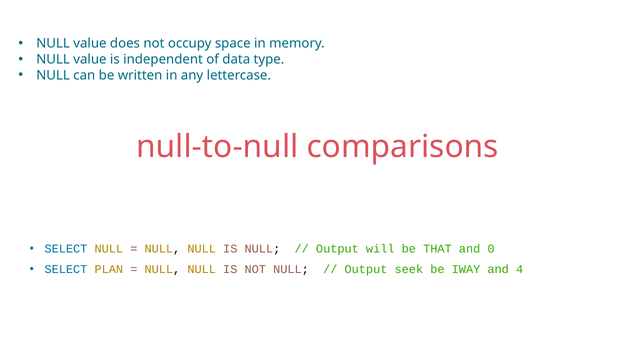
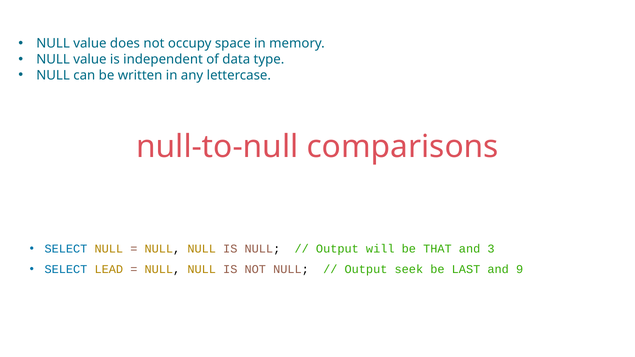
0: 0 -> 3 (491, 249)
PLAN: PLAN -> LEAD (109, 270)
IWAY: IWAY -> LAST (466, 270)
4: 4 -> 9 (520, 270)
